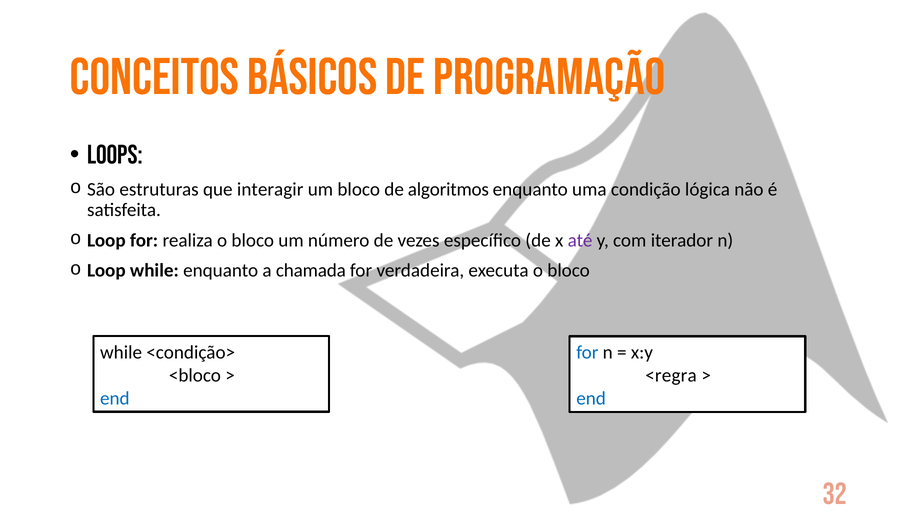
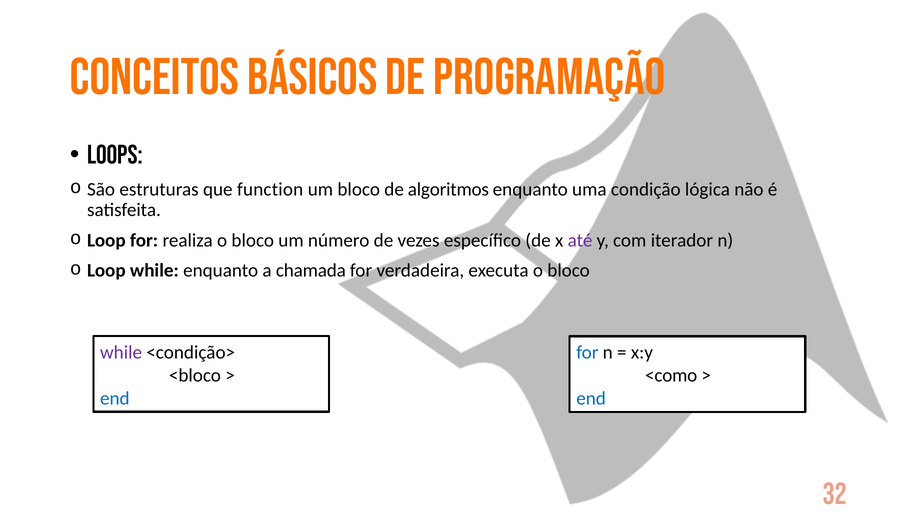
interagir: interagir -> function (270, 189)
while colour: black -> purple (121, 352)
<regra: <regra -> <como (671, 375)
